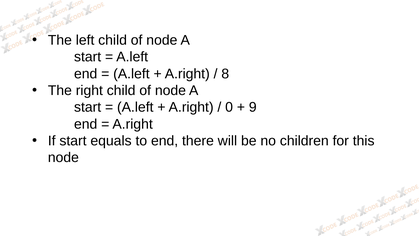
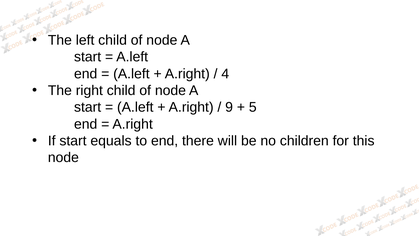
8: 8 -> 4 (225, 74)
0: 0 -> 9 (229, 107)
9: 9 -> 5 (253, 107)
